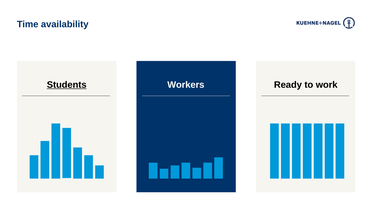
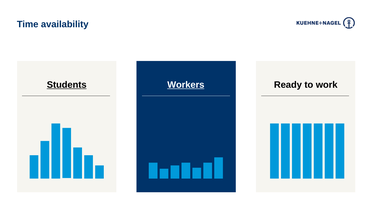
Workers underline: none -> present (186, 85)
